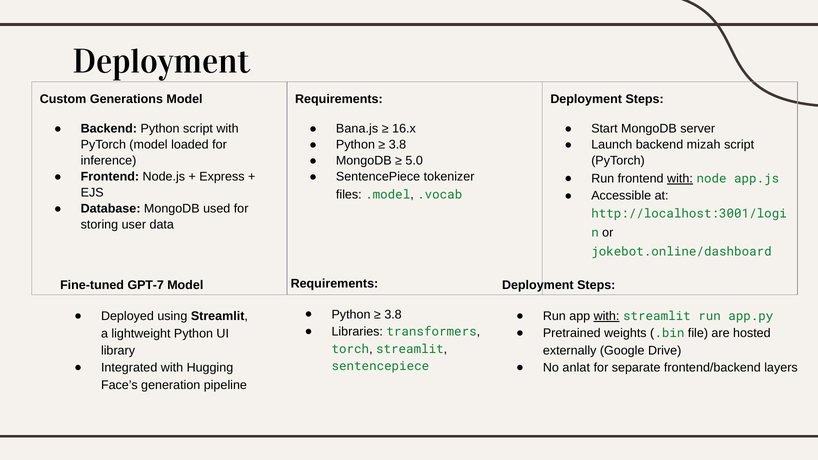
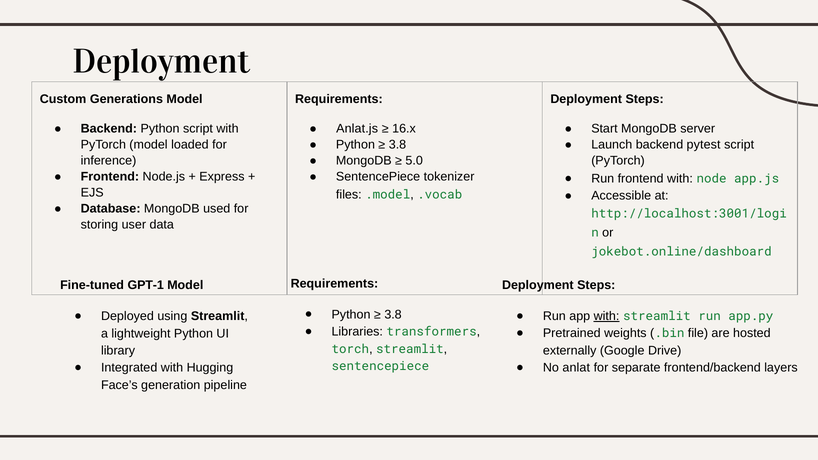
Bana.js: Bana.js -> Anlat.js (357, 129)
mizah: mizah -> pytest (704, 145)
with underline: present -> none (680, 179)
GPT-7: GPT-7 -> GPT-1 (146, 285)
